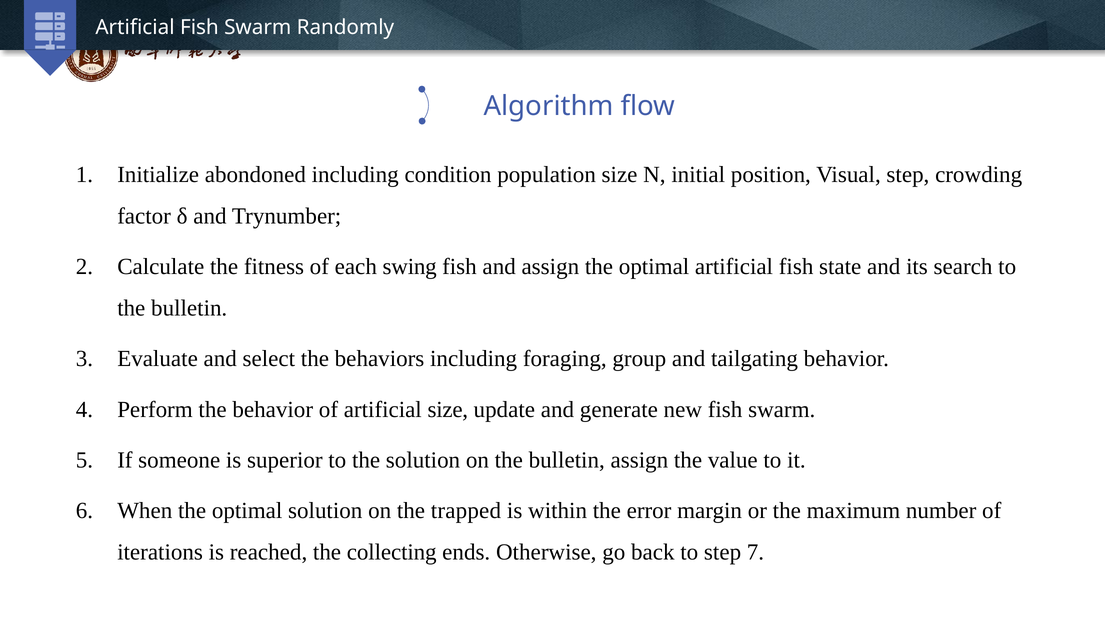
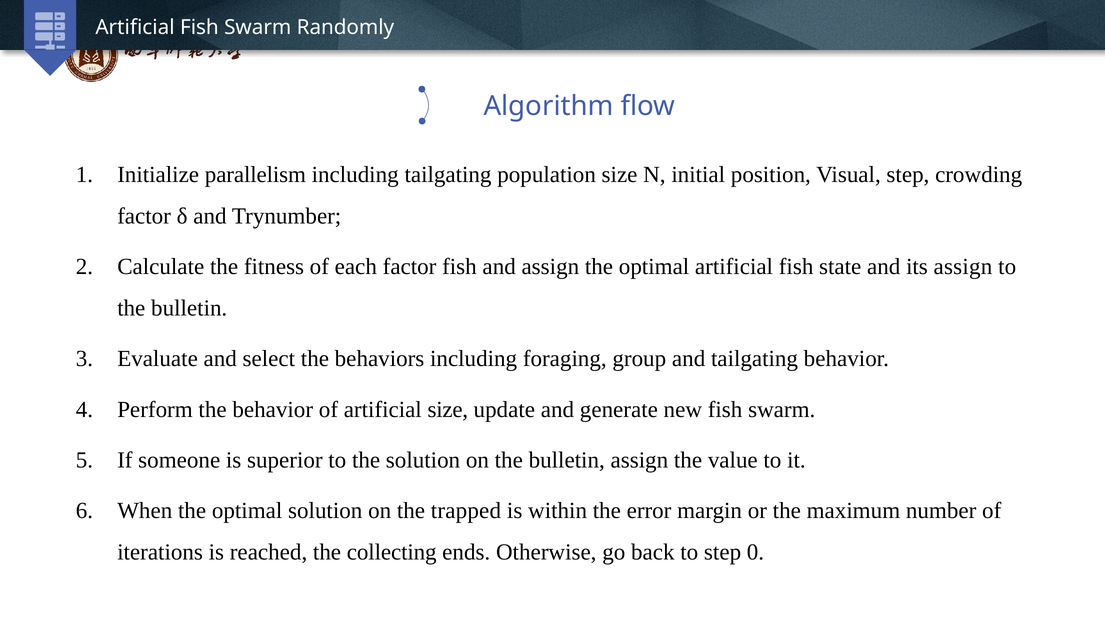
abondoned: abondoned -> parallelism (255, 174)
including condition: condition -> tailgating (448, 174)
each swing: swing -> factor (410, 266)
its search: search -> assign (963, 266)
7: 7 -> 0 (755, 552)
